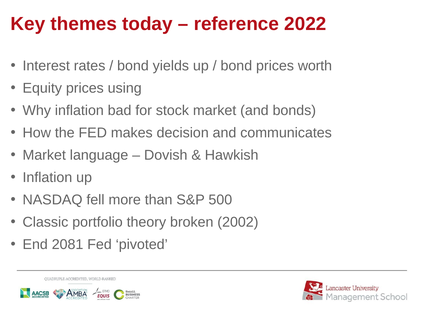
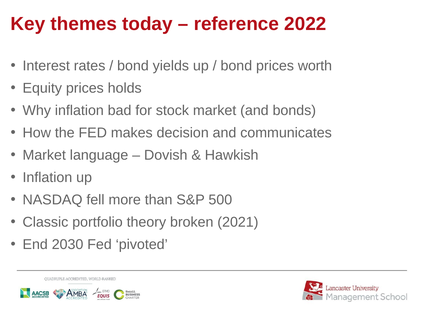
using: using -> holds (125, 88)
2002: 2002 -> 2021 (238, 223)
2081: 2081 -> 2030 (68, 245)
